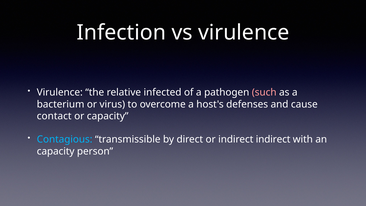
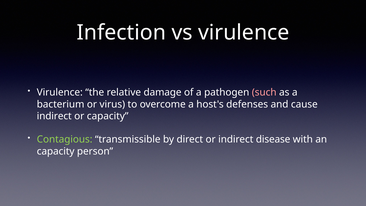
infected: infected -> damage (163, 92)
contact: contact -> indirect (54, 116)
Contagious colour: light blue -> light green (65, 139)
indirect indirect: indirect -> disease (273, 139)
